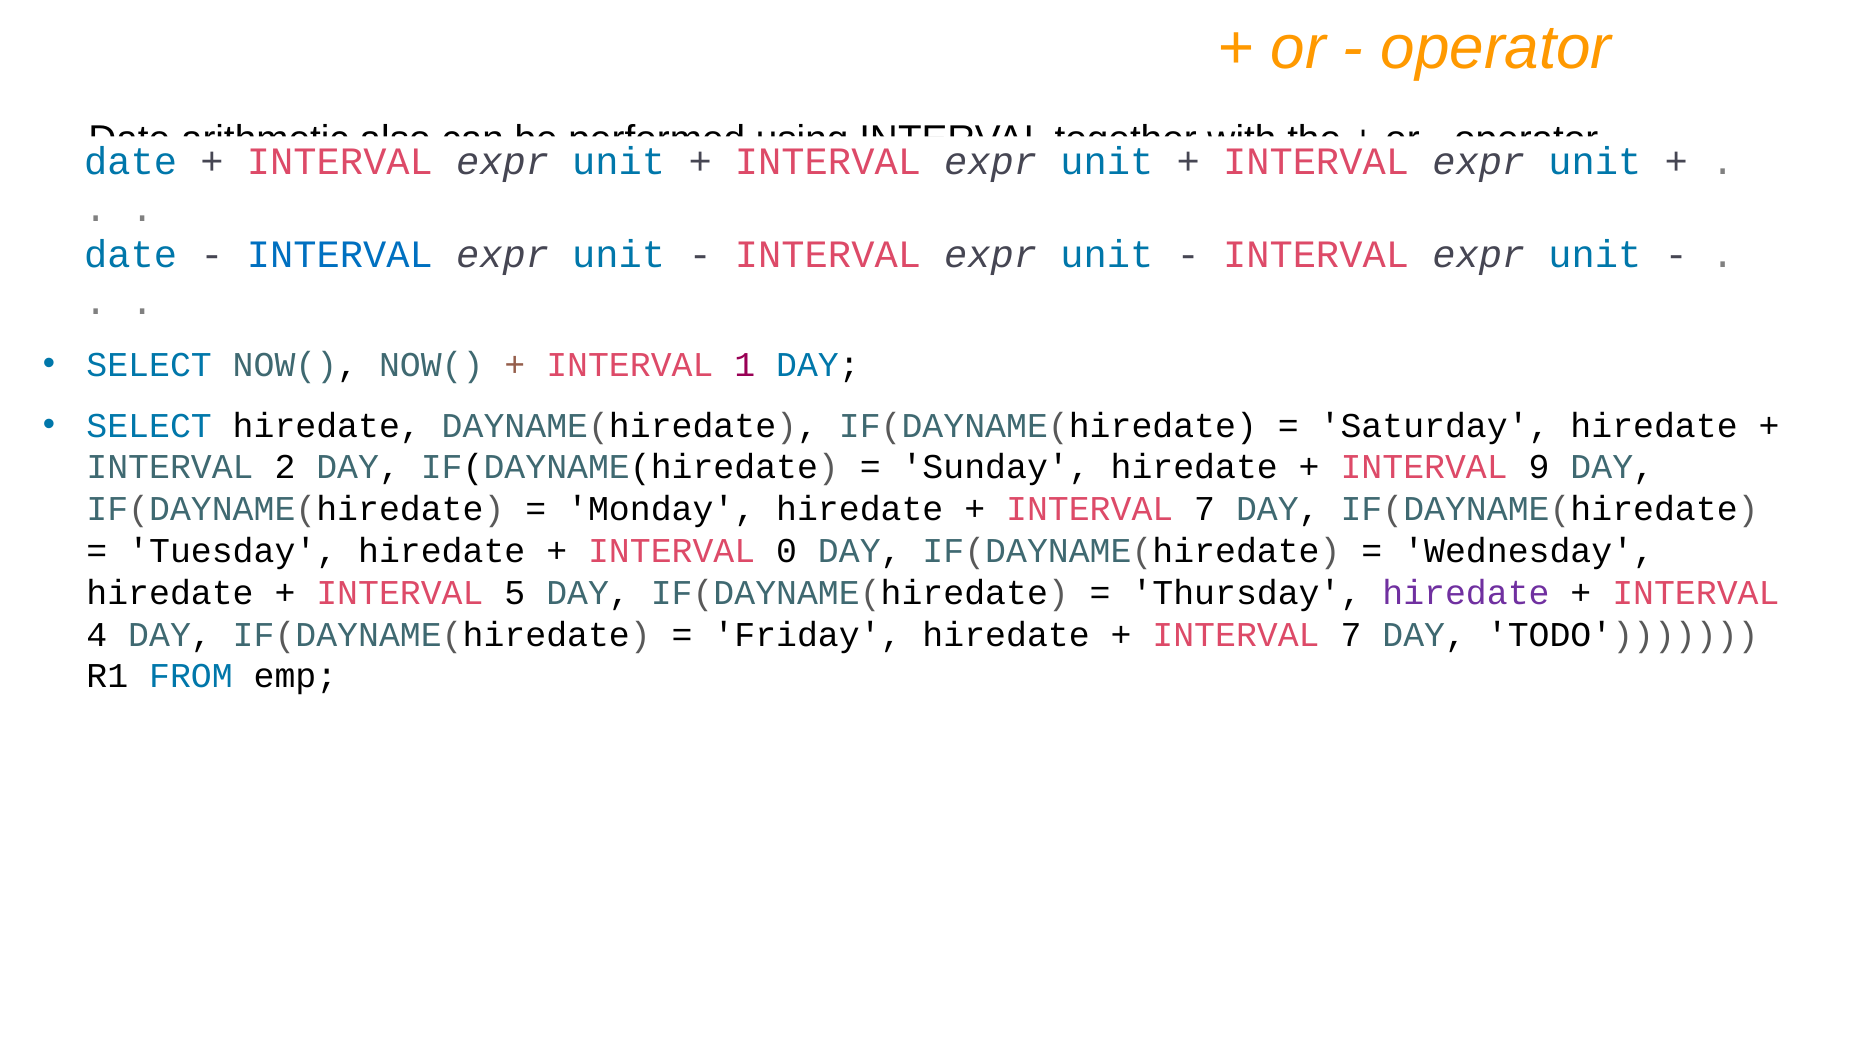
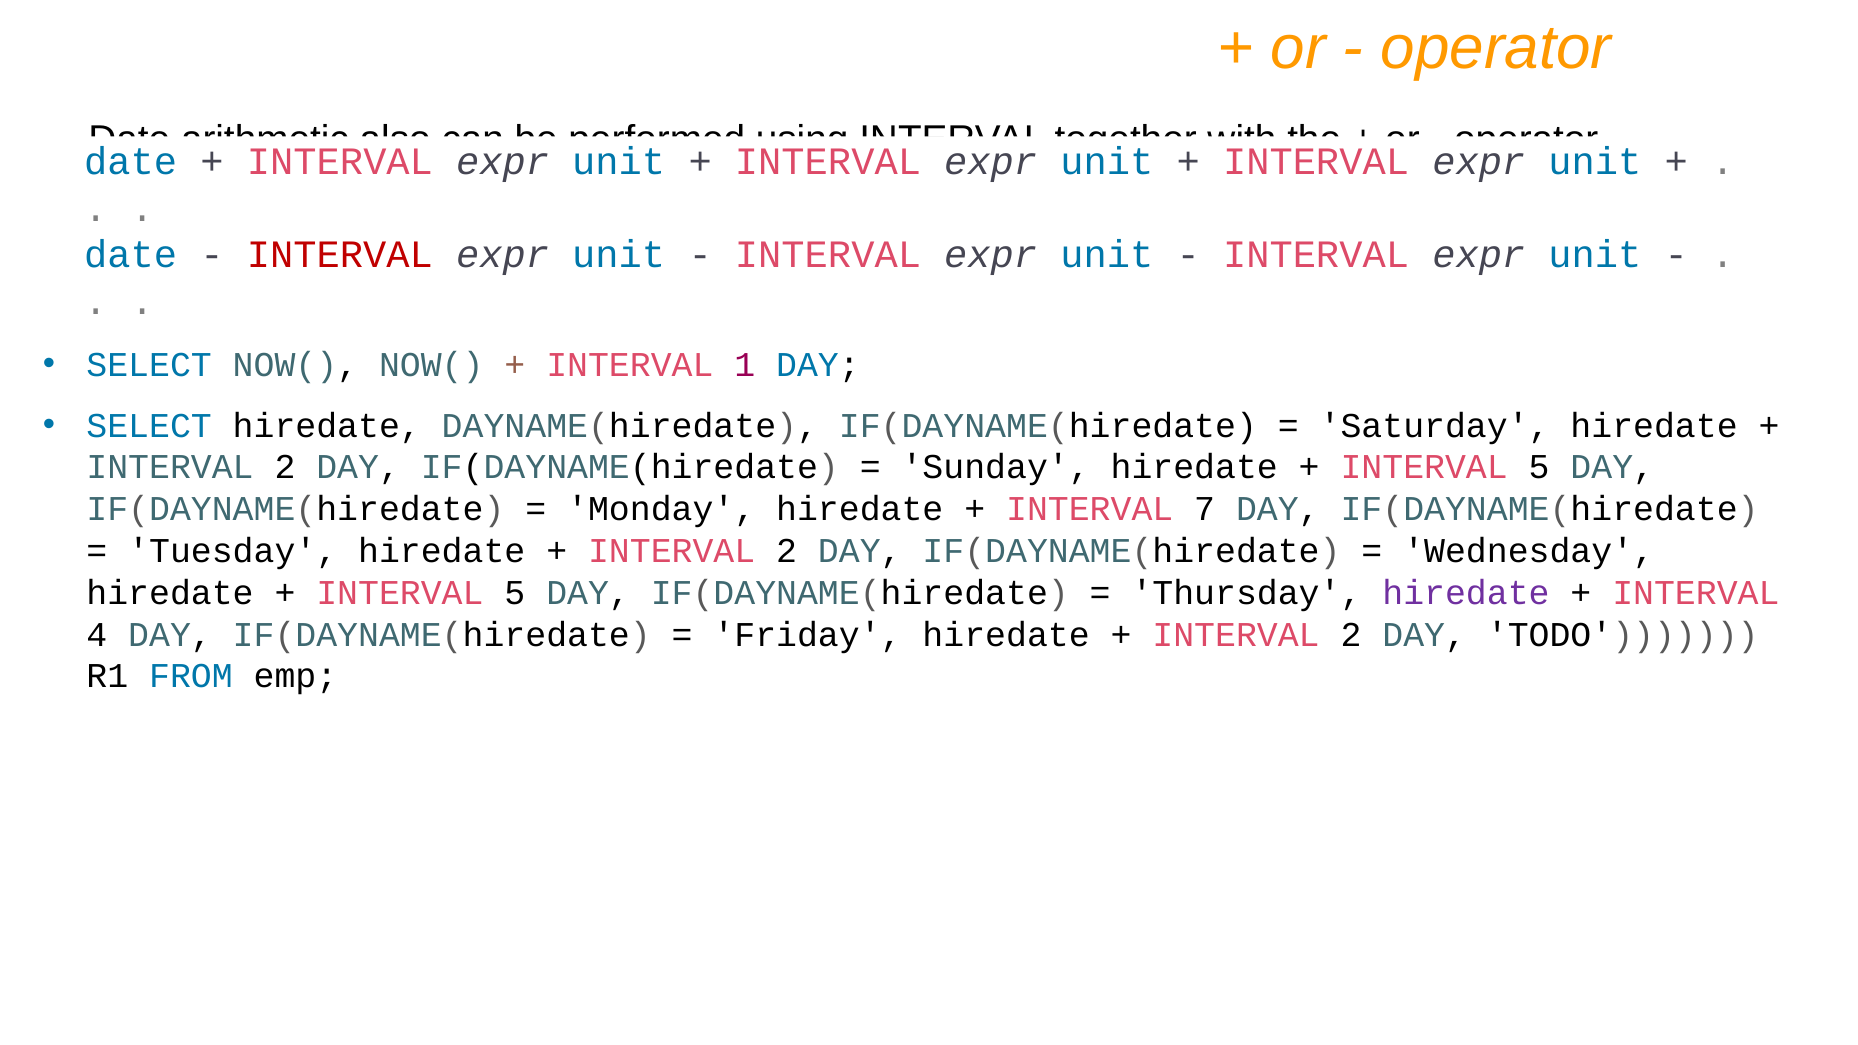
INTERVAL colour: blue -> red (340, 255)
9: 9 -> 5 (1539, 468)
0: 0 -> 2 (787, 551)
7: 7 -> 2 (1351, 635)
